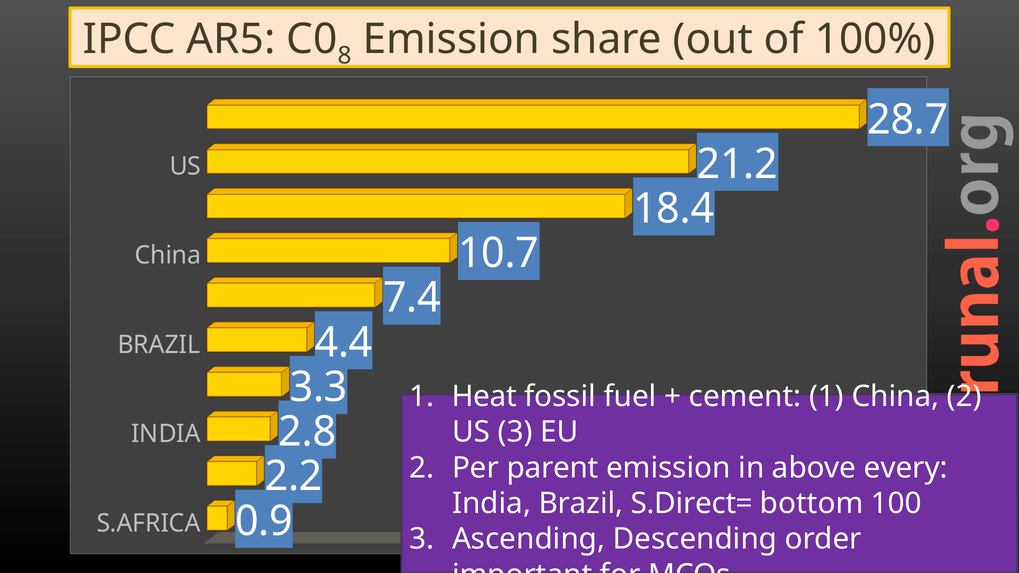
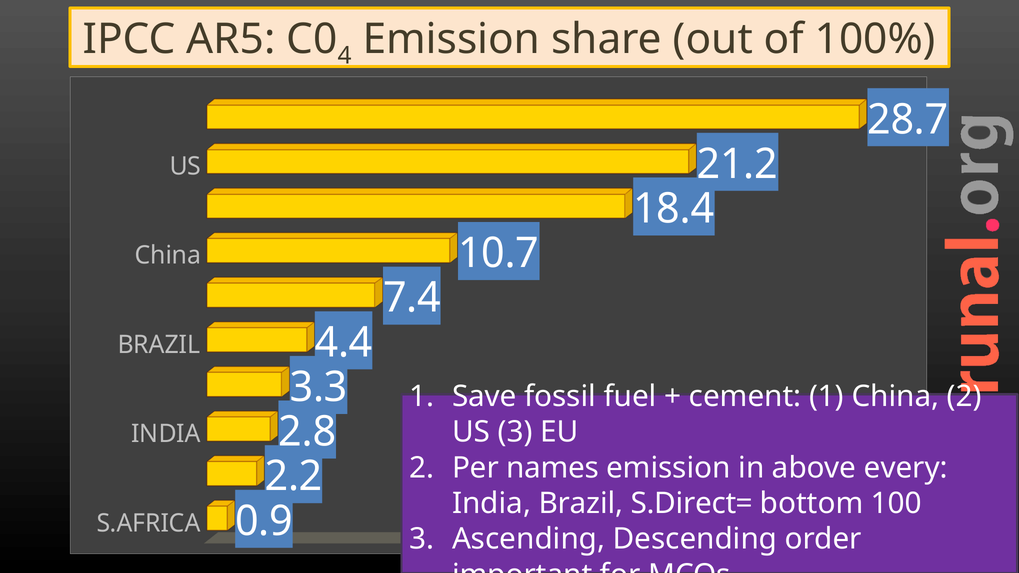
8: 8 -> 4 (345, 56)
Heat: Heat -> Save (484, 397)
parent: parent -> names (553, 468)
